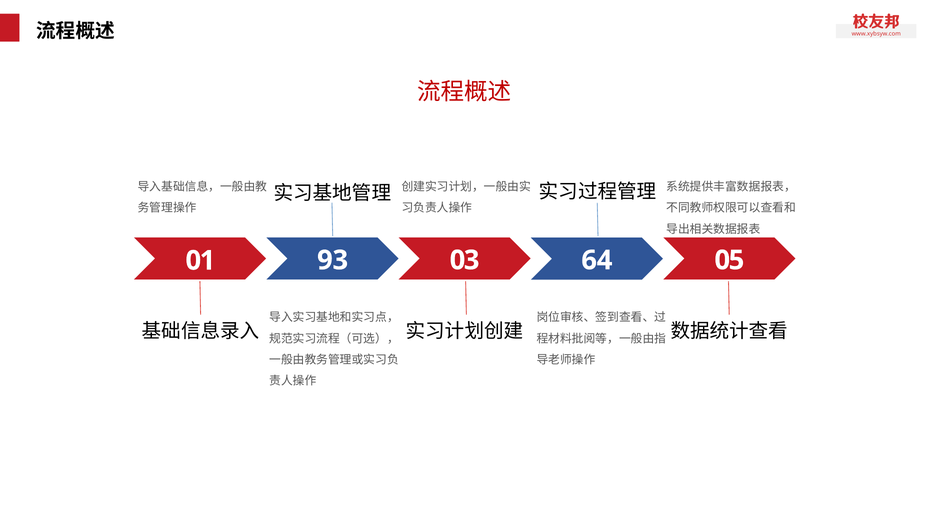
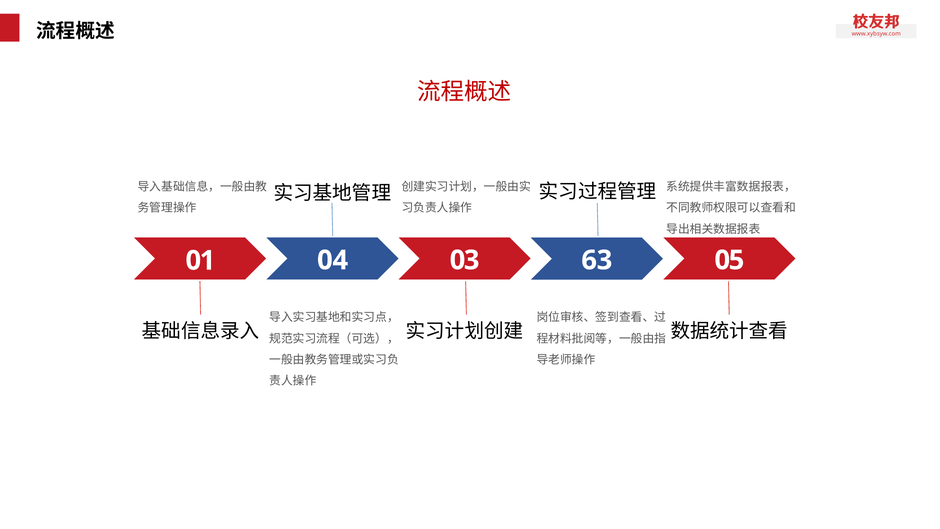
93: 93 -> 04 (333, 260)
64: 64 -> 63 (597, 260)
